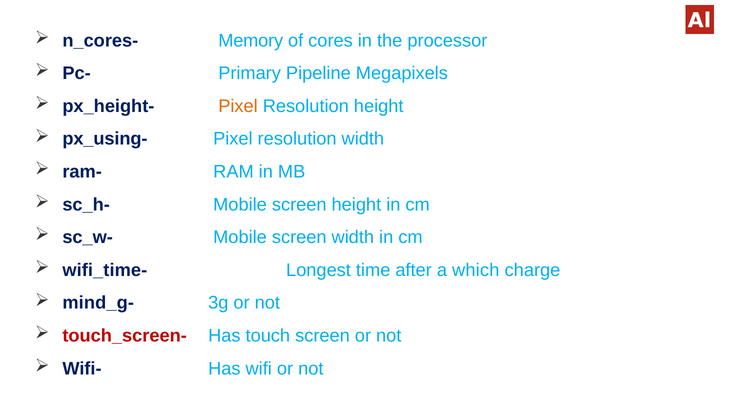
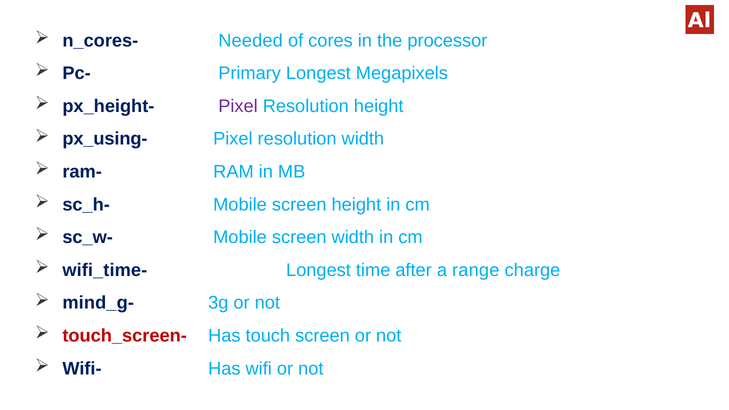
Memory: Memory -> Needed (251, 41)
Primary Pipeline: Pipeline -> Longest (318, 73)
Pixel colour: orange -> purple (238, 106)
which: which -> range (476, 270)
